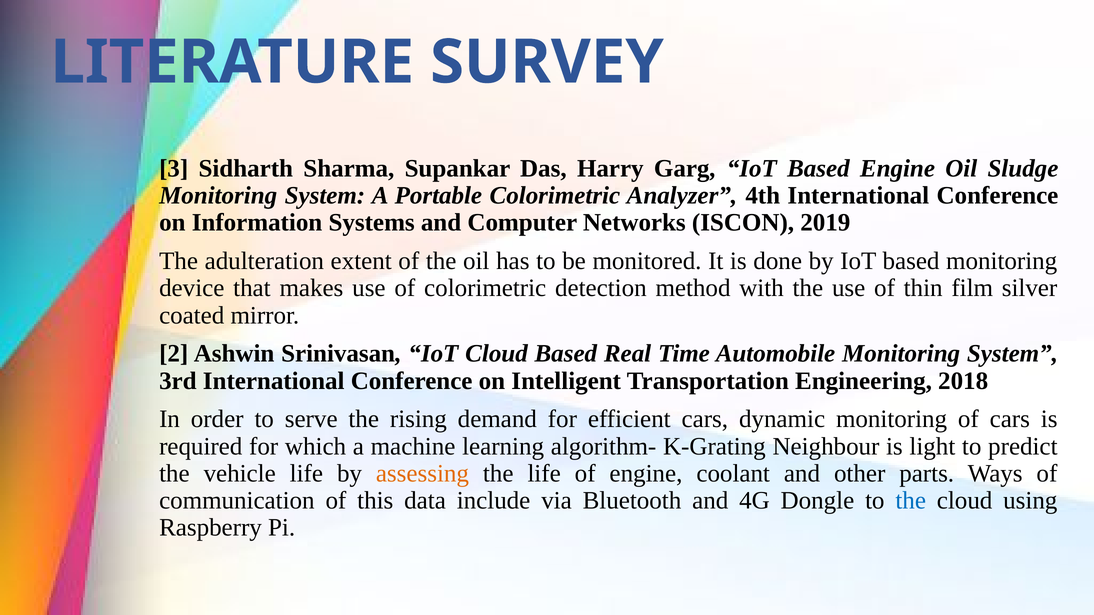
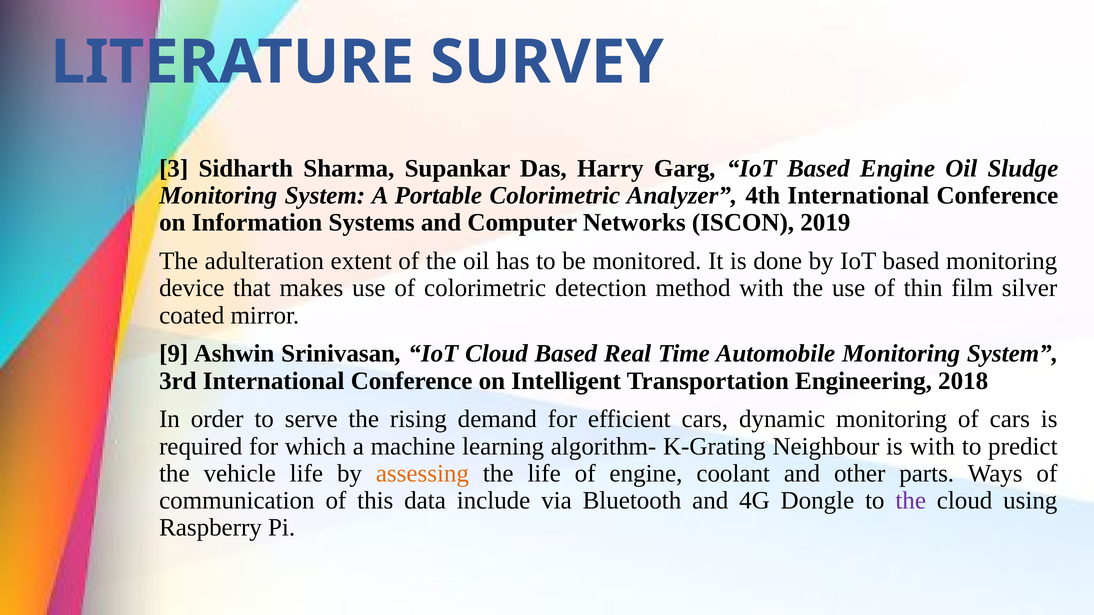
2: 2 -> 9 (174, 354)
is light: light -> with (932, 447)
the colour: blue -> purple (911, 501)
